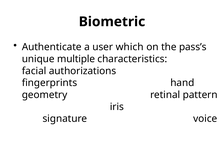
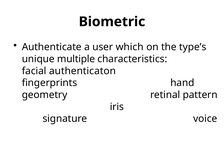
pass’s: pass’s -> type’s (193, 47)
authorizations: authorizations -> authenticaton (82, 71)
